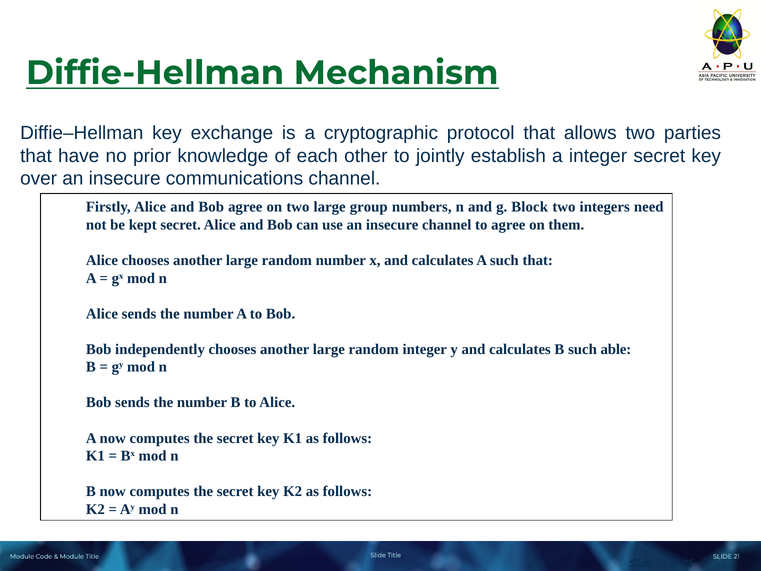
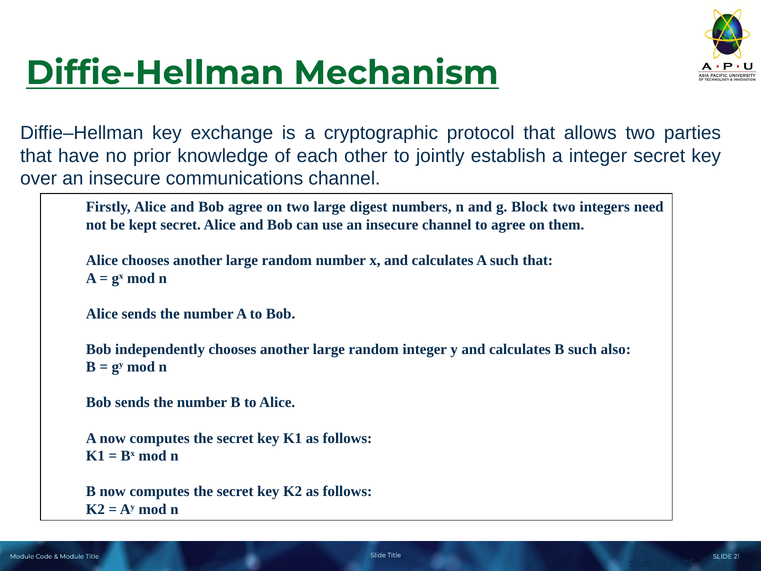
group: group -> digest (369, 207)
able: able -> also (616, 349)
